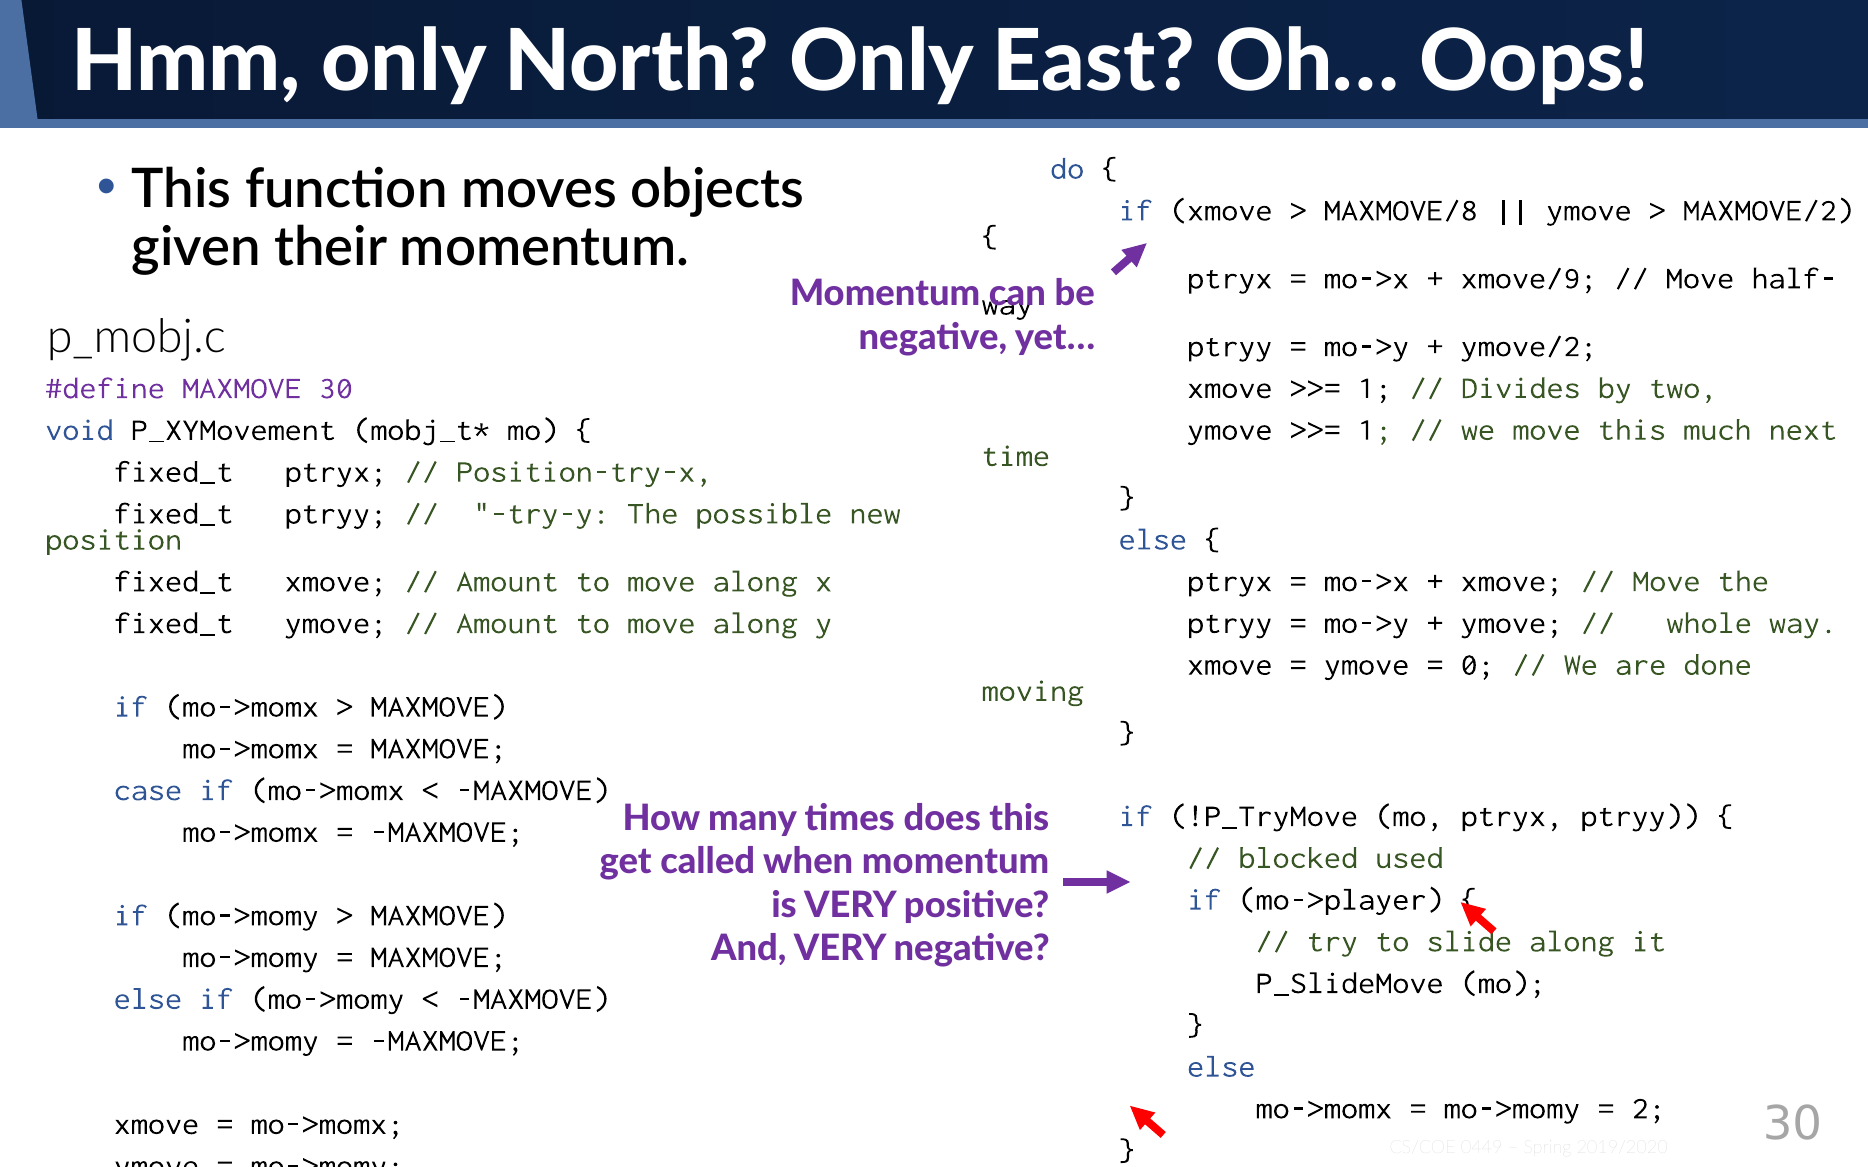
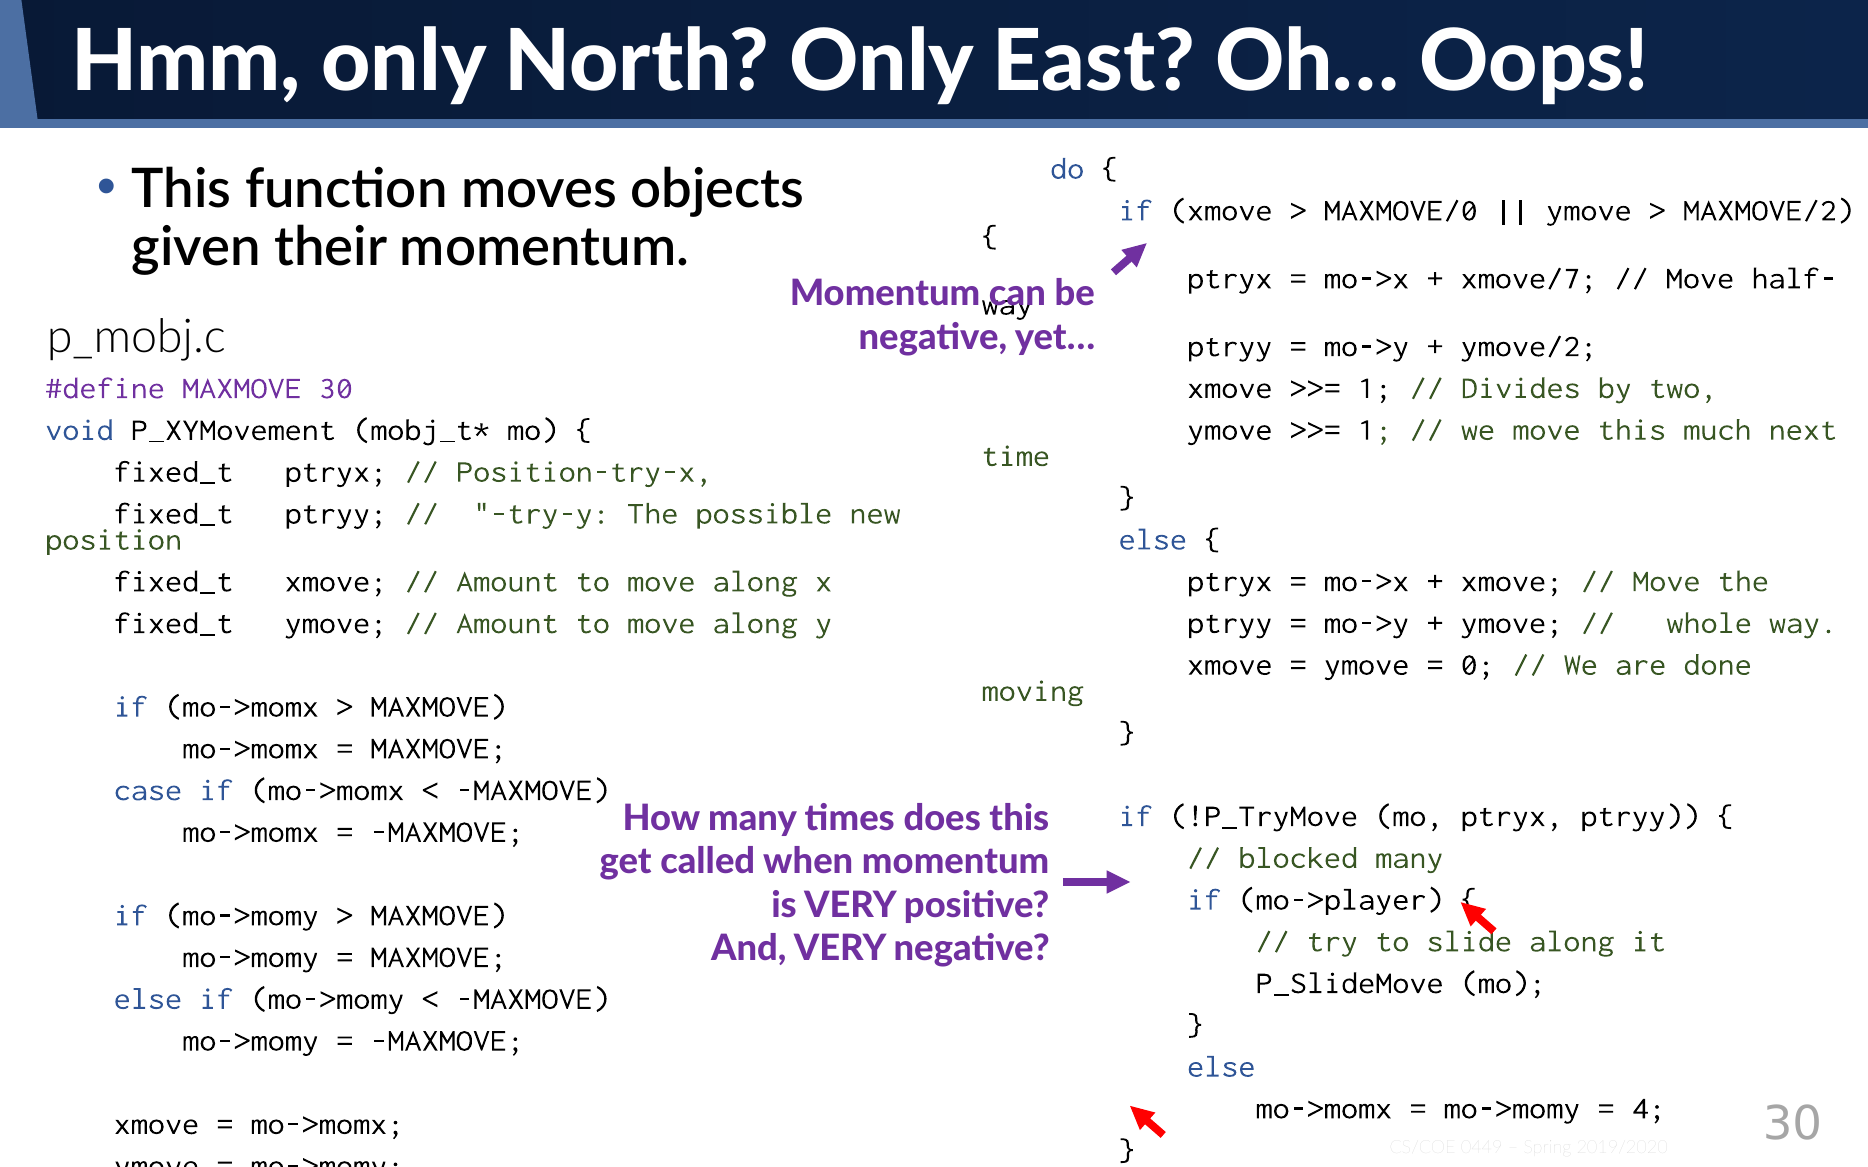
MAXMOVE/8: MAXMOVE/8 -> MAXMOVE/0 (1401, 210)
xmove/9: xmove/9 -> xmove/7 (1529, 278)
blocked used: used -> many (1409, 858)
2: 2 -> 4 (1649, 1109)
